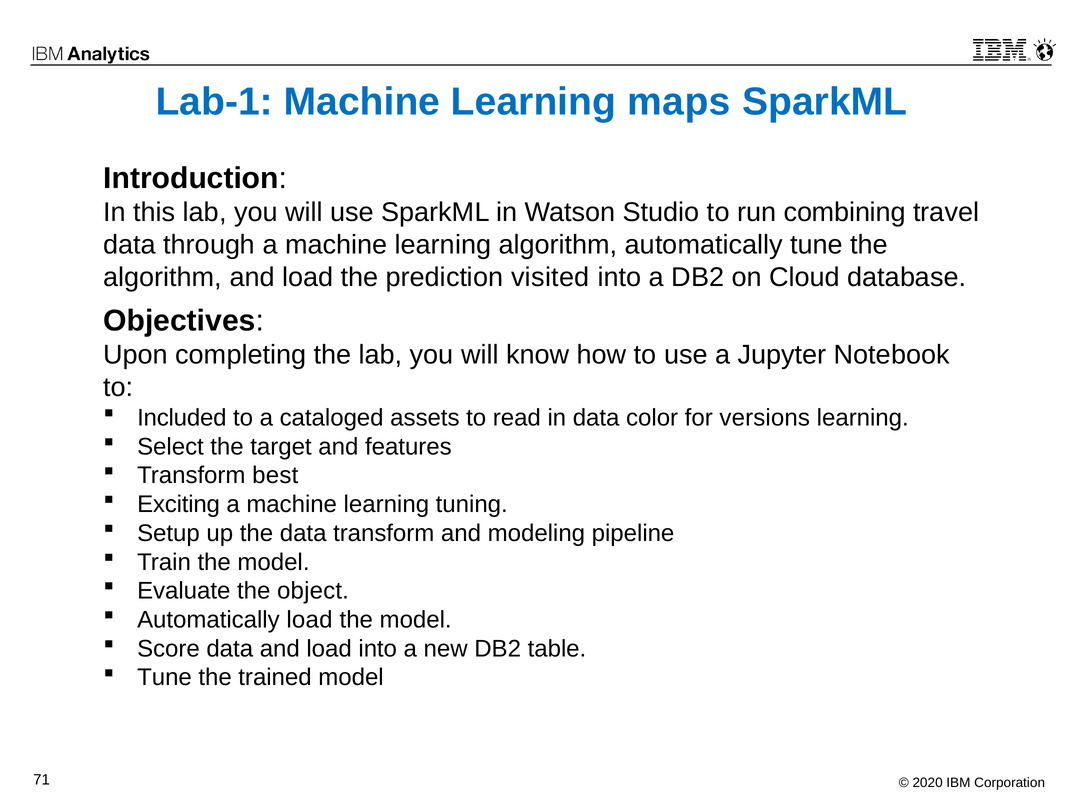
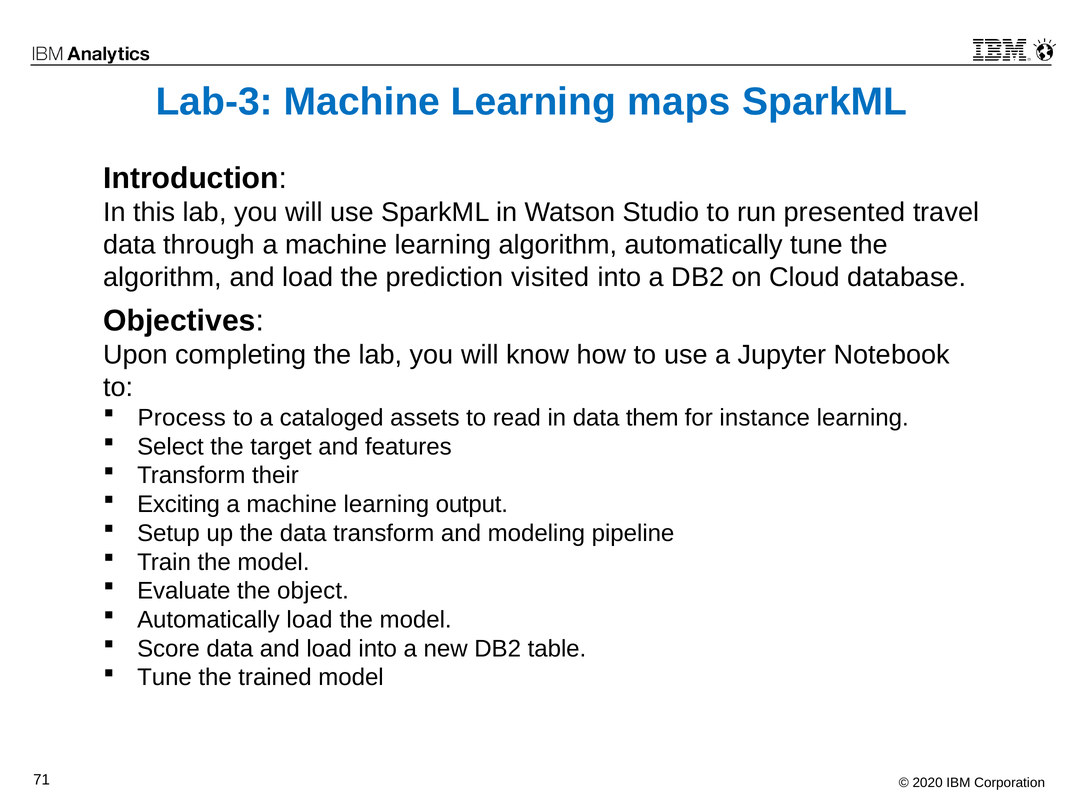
Lab-1: Lab-1 -> Lab-3 (214, 102)
combining: combining -> presented (845, 212)
Included: Included -> Process (182, 418)
color: color -> them (652, 418)
versions: versions -> instance (765, 418)
best: best -> their (275, 476)
tuning: tuning -> output (472, 505)
